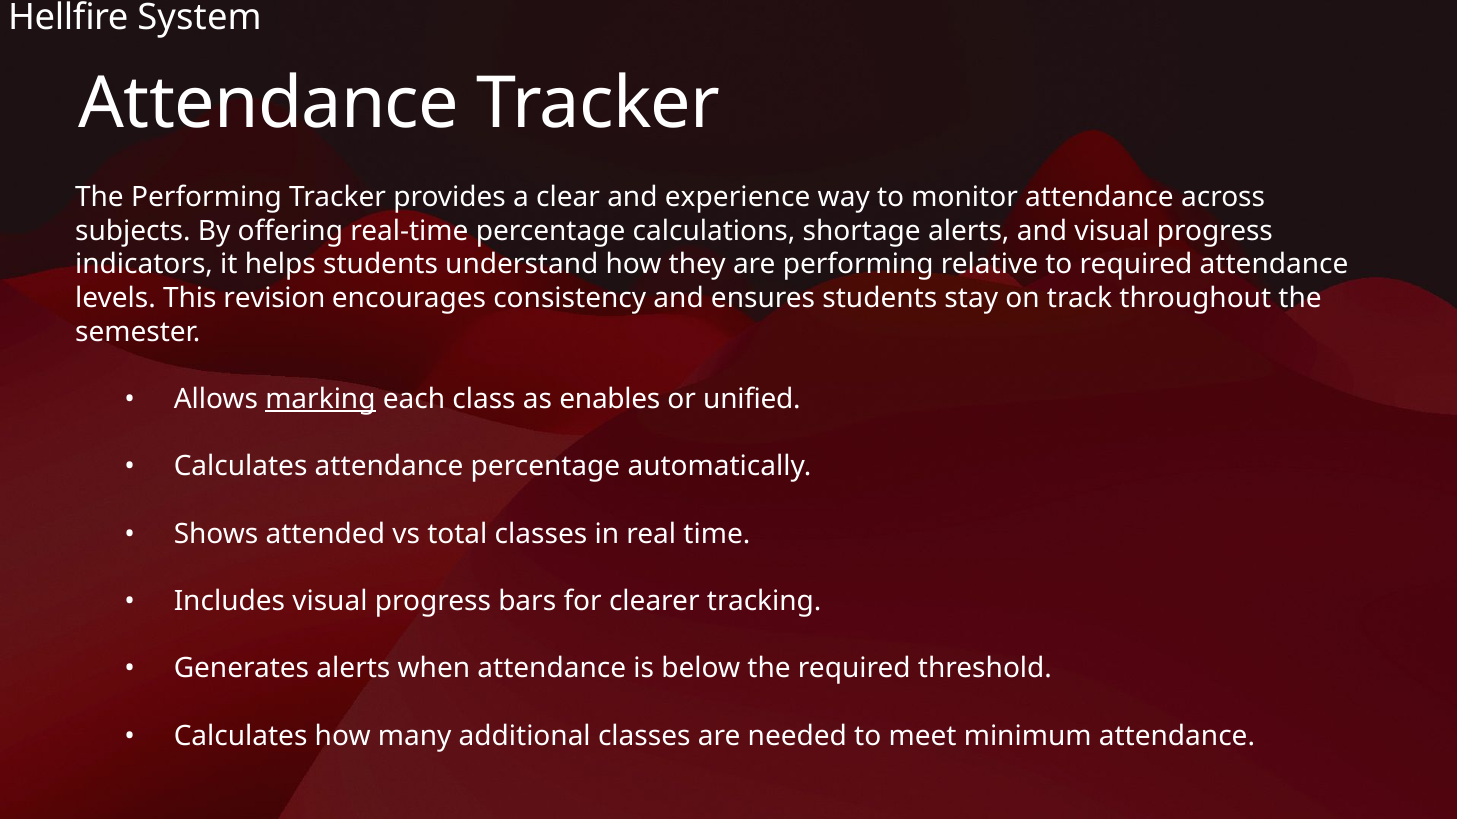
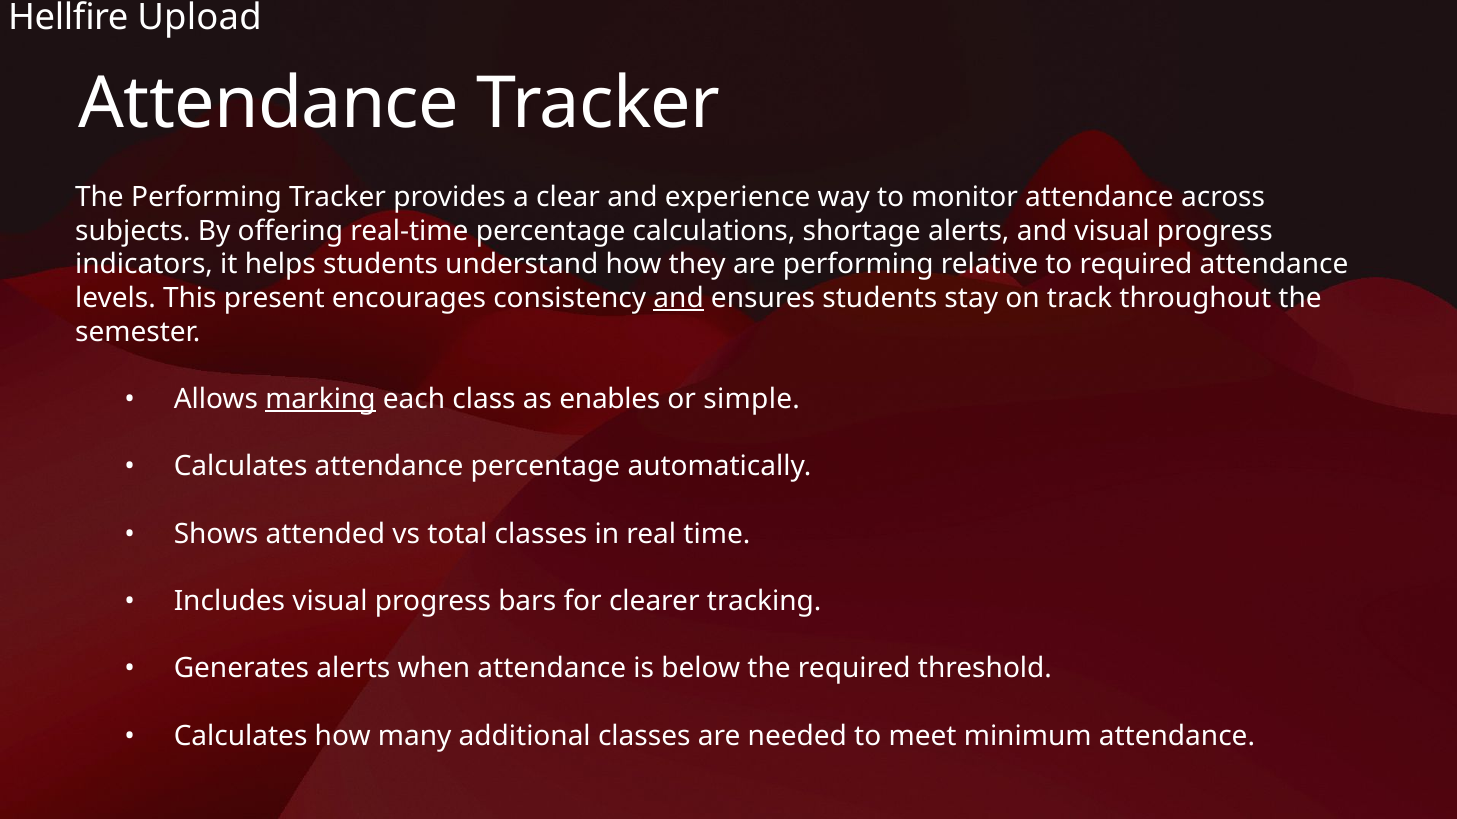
System: System -> Upload (199, 18)
revision: revision -> present (274, 298)
and underline: none -> present (679, 298)
unified: unified -> simple (752, 399)
